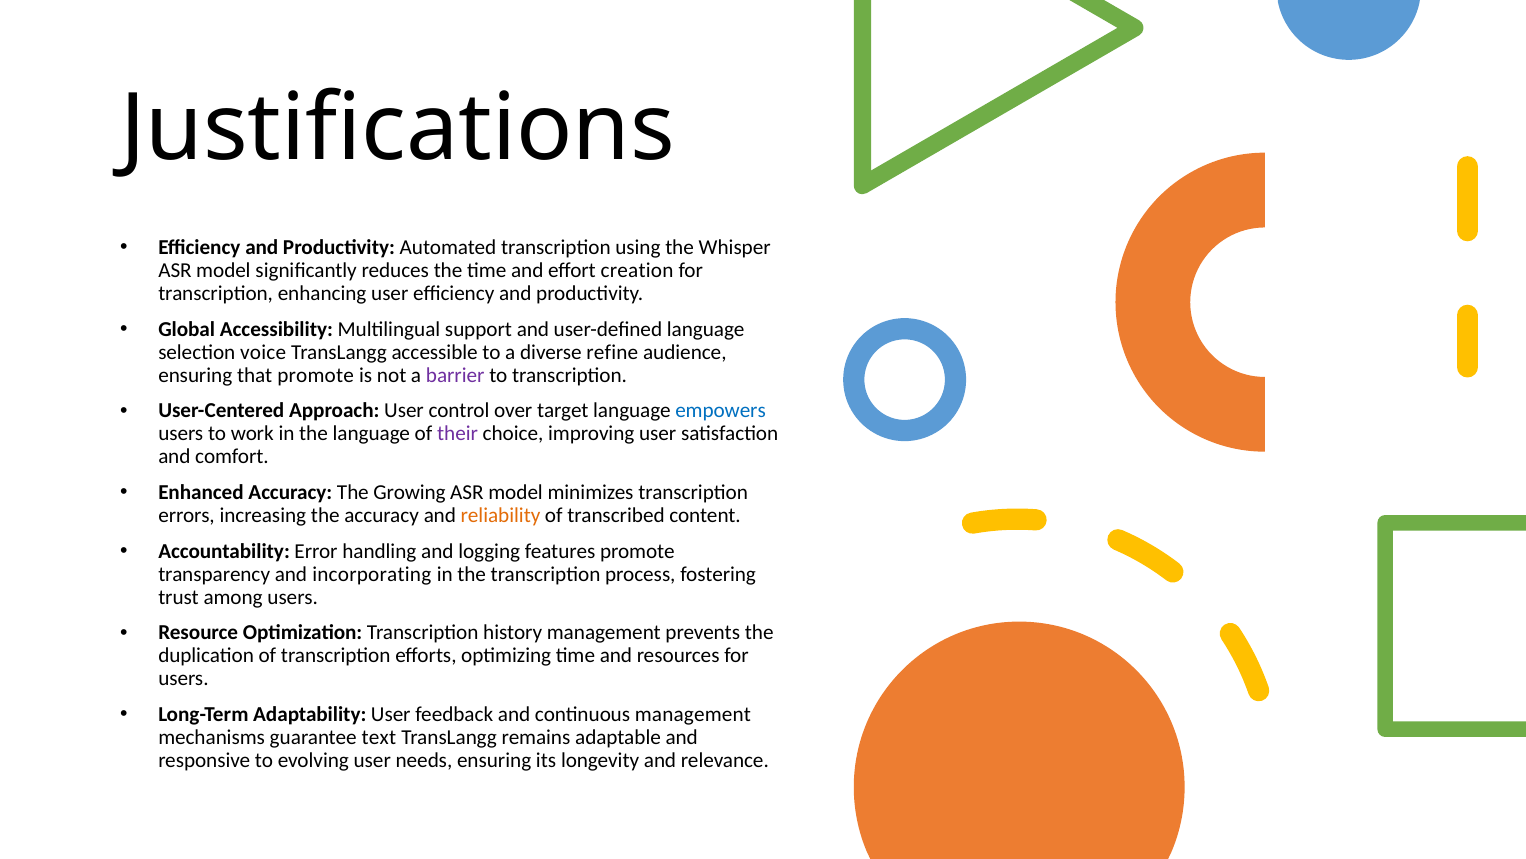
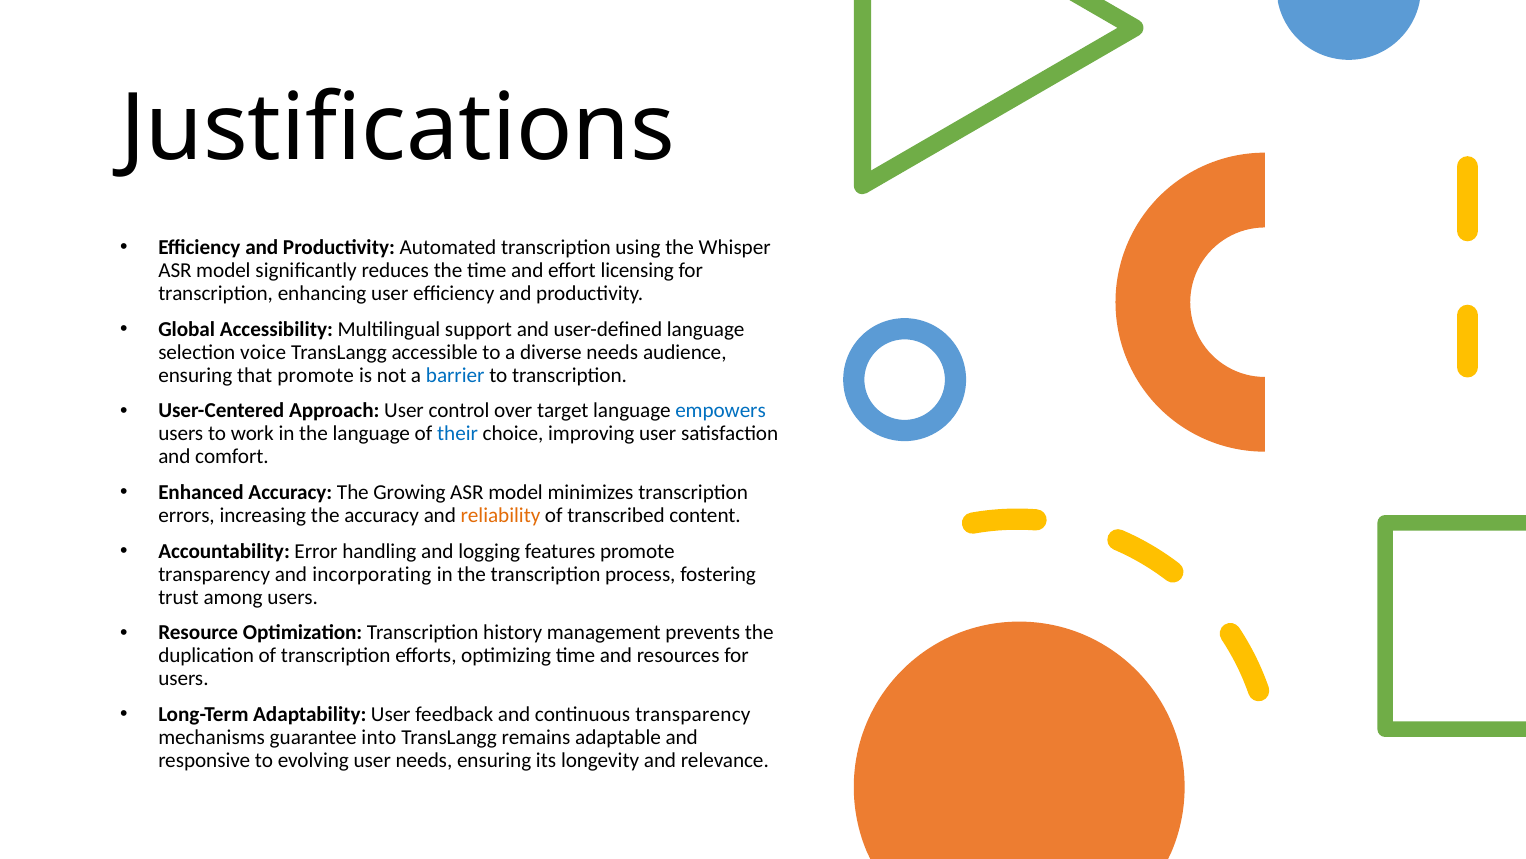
creation: creation -> licensing (637, 270)
diverse refine: refine -> needs (612, 352)
barrier colour: purple -> blue (455, 375)
their colour: purple -> blue (458, 434)
continuous management: management -> transparency (693, 714)
text: text -> into (379, 737)
